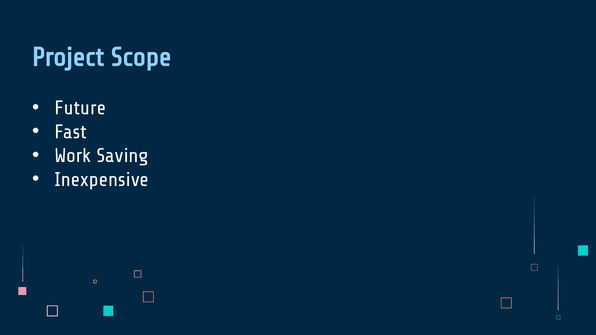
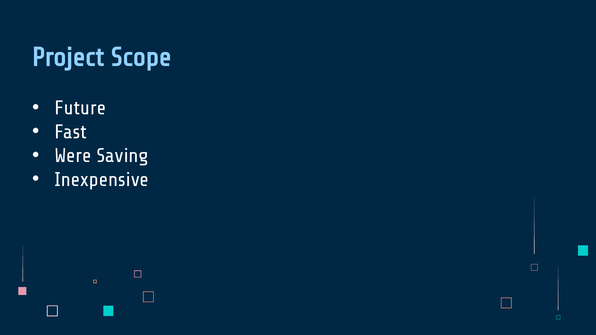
Work: Work -> Were (73, 156)
